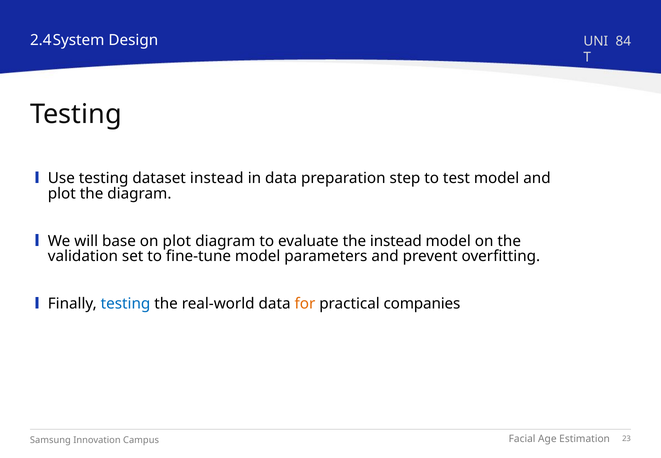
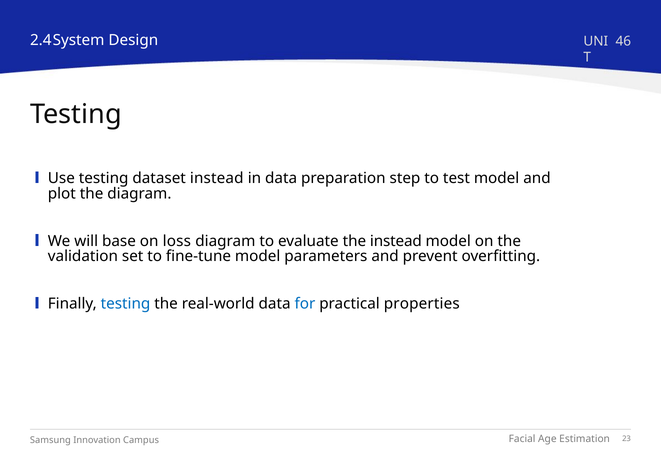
84: 84 -> 46 (623, 41)
on plot: plot -> loss (177, 241)
for colour: orange -> blue (305, 304)
companies: companies -> properties (422, 304)
